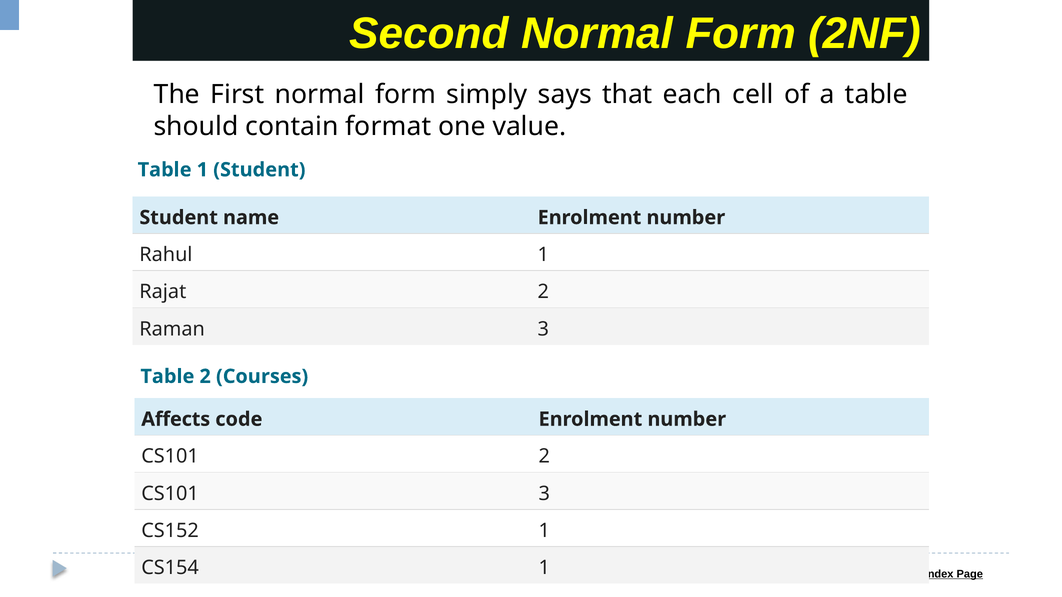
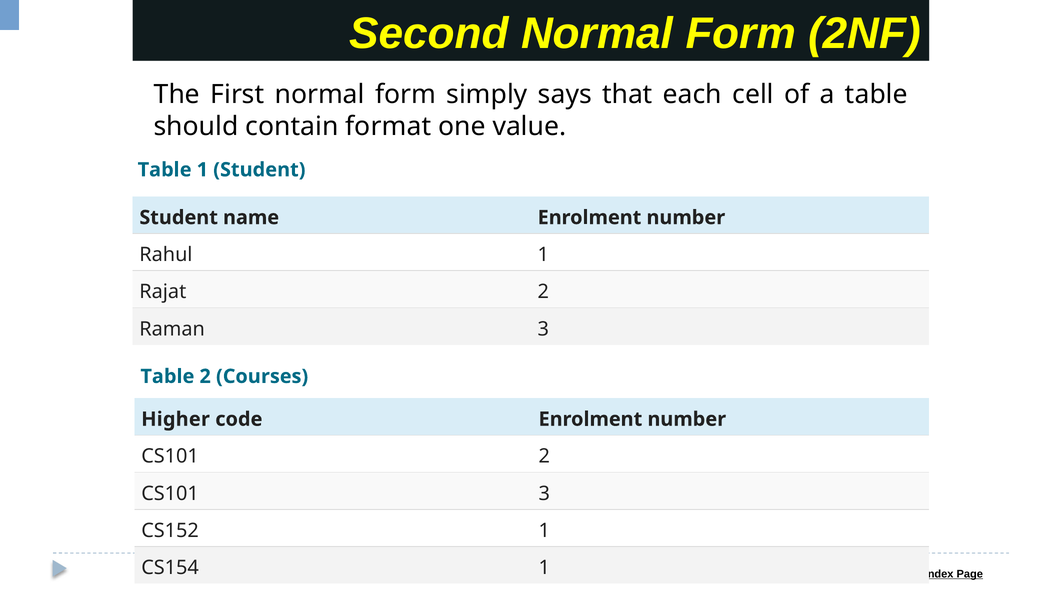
Affects: Affects -> Higher (176, 419)
